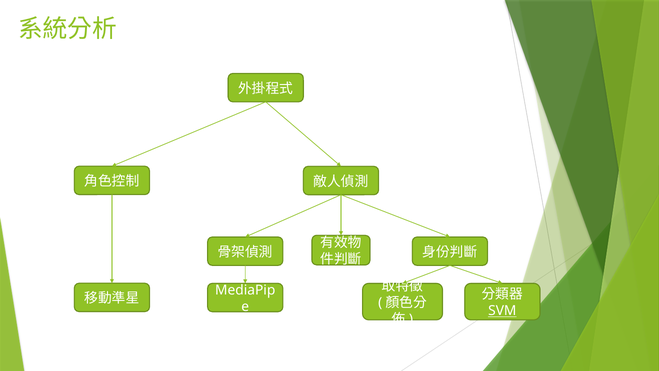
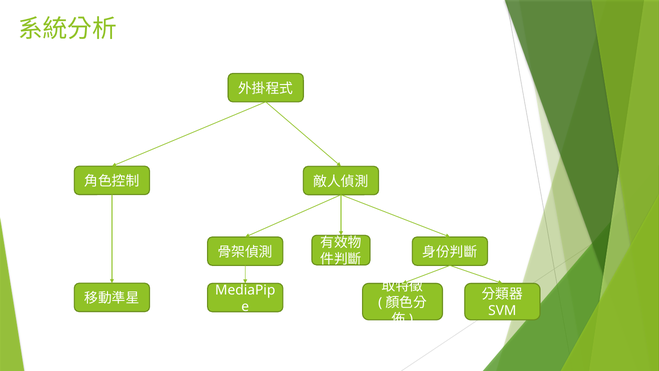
SVM underline: present -> none (502, 311)
